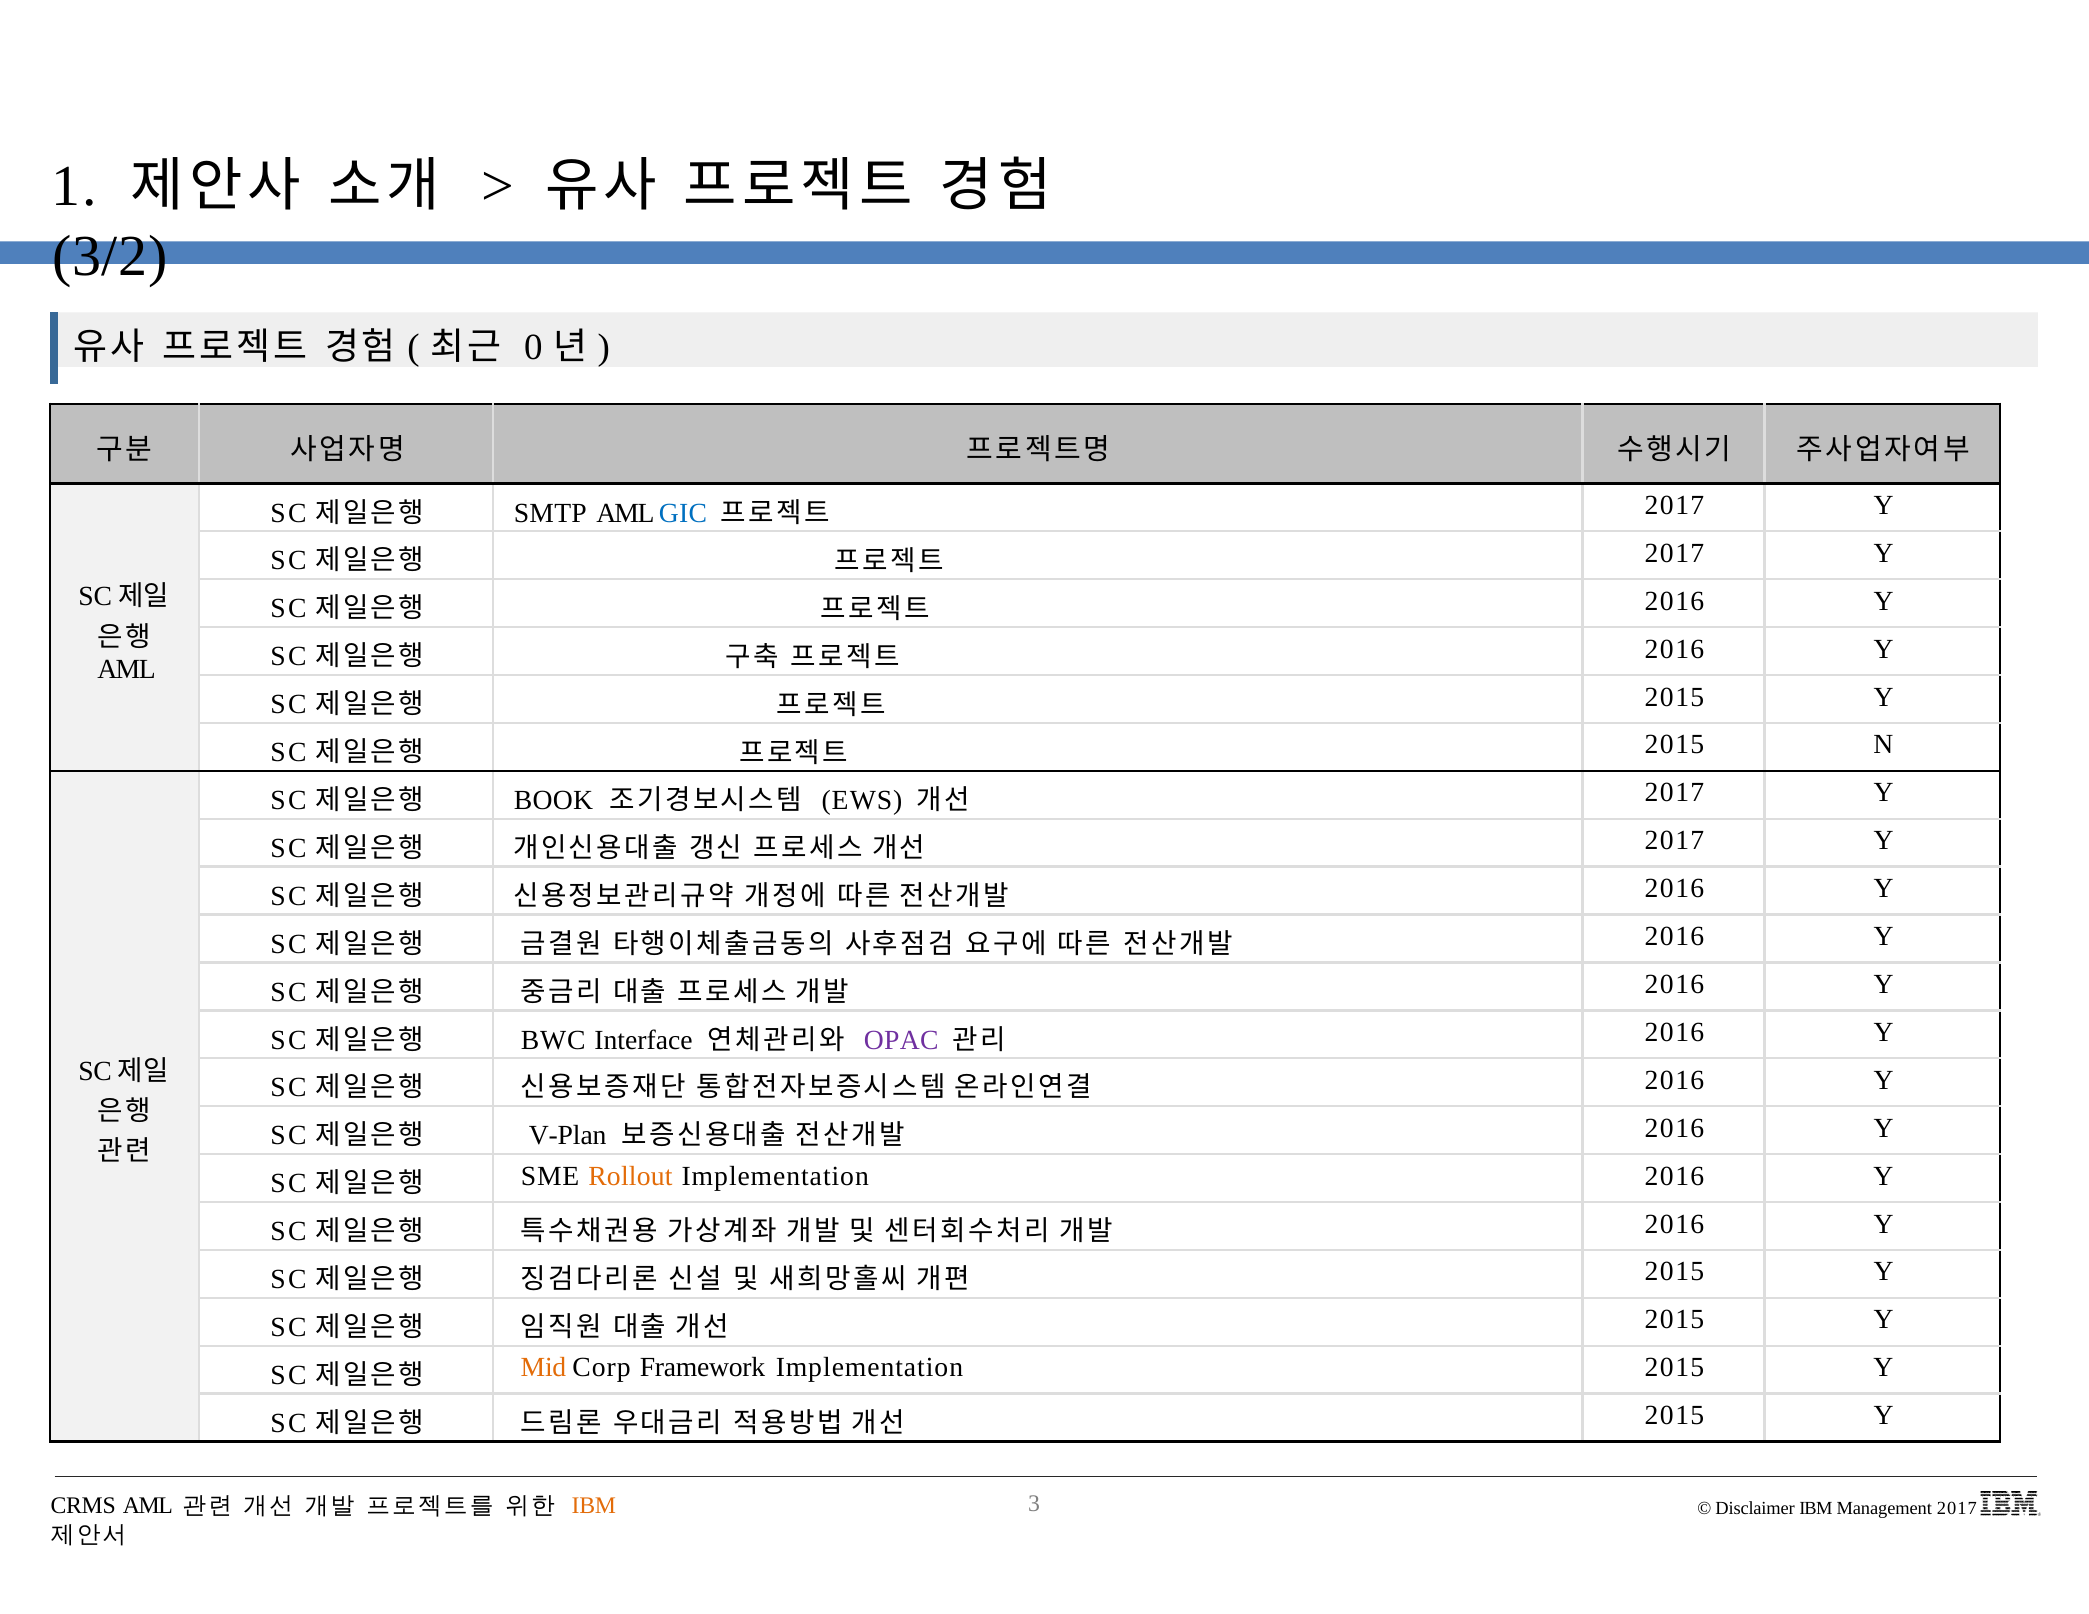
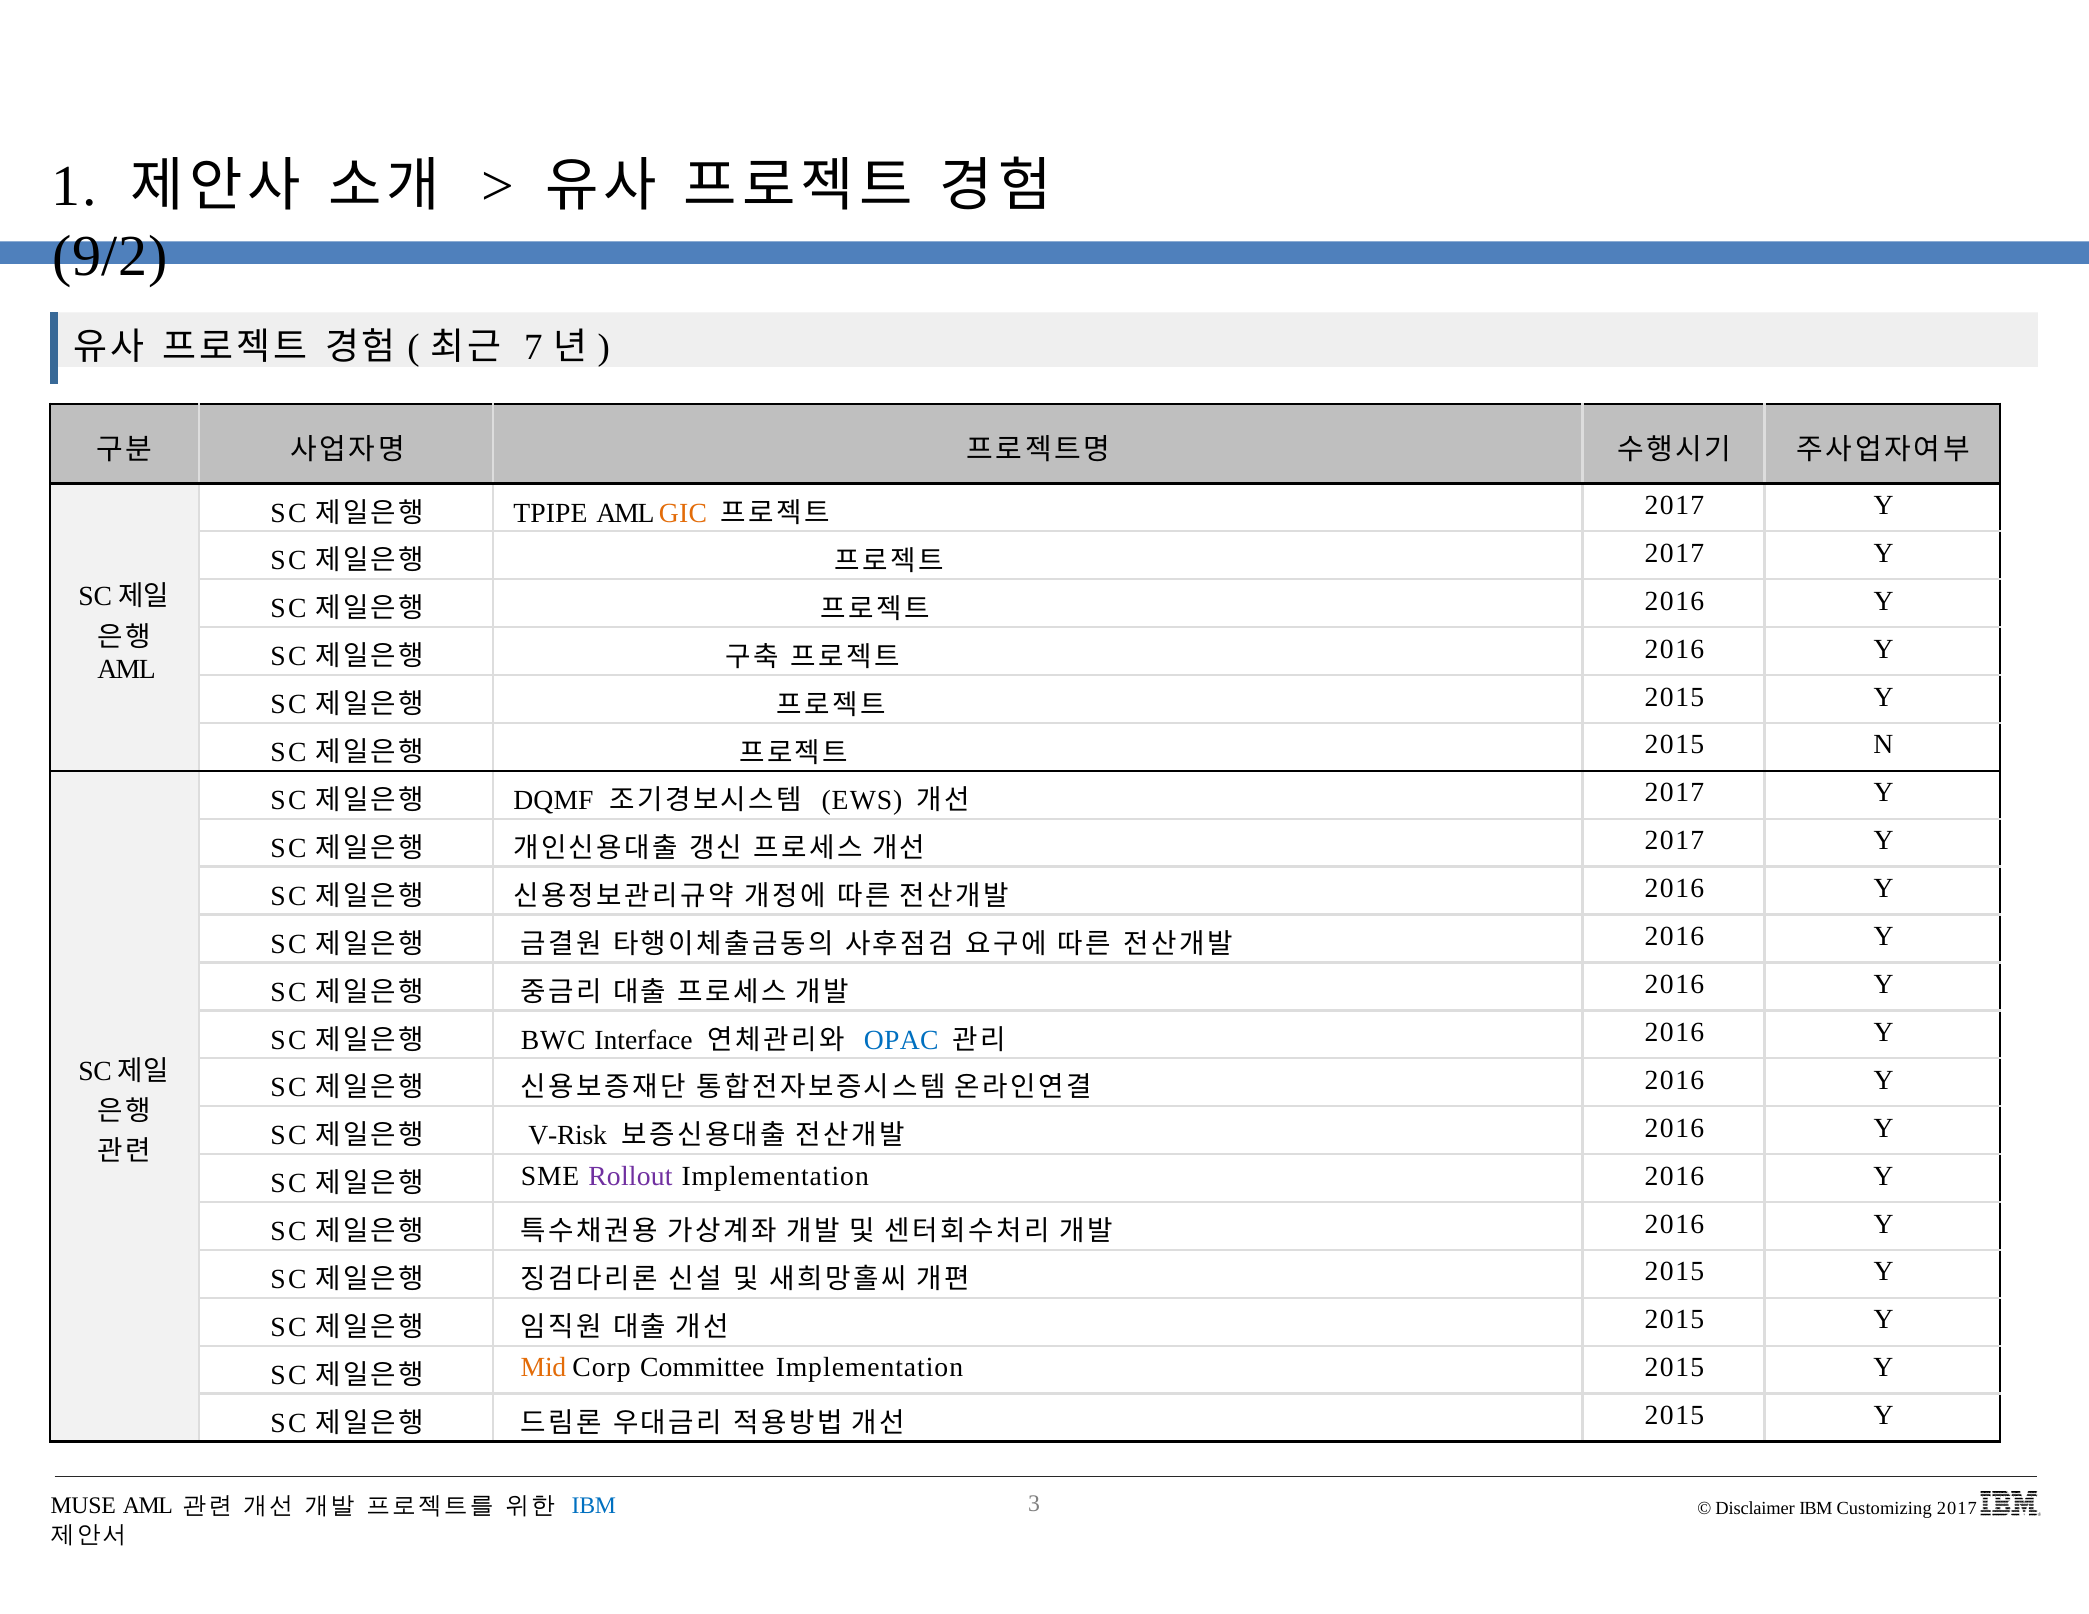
3/2: 3/2 -> 9/2 (110, 256)
0: 0 -> 7 (533, 347)
SMTP: SMTP -> TPIPE (550, 513)
GIC colour: blue -> orange (683, 513)
BOOK: BOOK -> DQMF (553, 800)
OPAC colour: purple -> blue (901, 1040)
V-Plan: V-Plan -> V-Risk (568, 1136)
Rollout colour: orange -> purple (630, 1176)
Framework: Framework -> Committee (702, 1368)
Management: Management -> Customizing (1884, 1509)
CRMS: CRMS -> MUSE (83, 1506)
IBM colour: orange -> blue (594, 1506)
